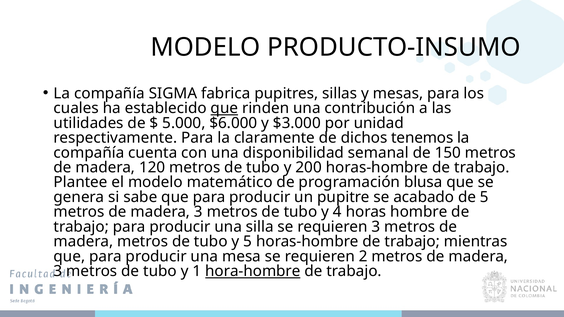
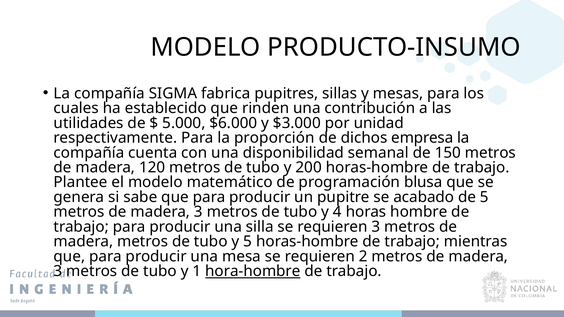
que underline: present -> none (224, 108)
claramente: claramente -> proporción (274, 138)
tenemos: tenemos -> empresa (422, 138)
